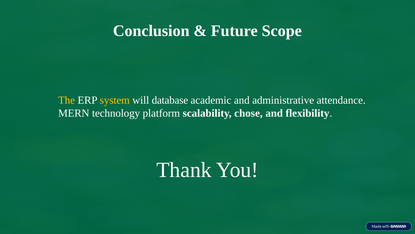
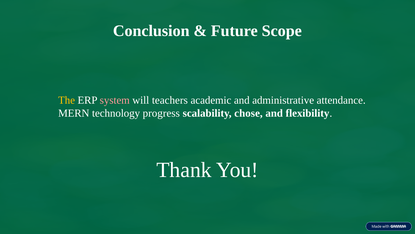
system colour: yellow -> pink (115, 100)
database: database -> teachers (170, 100)
platform: platform -> progress (161, 113)
